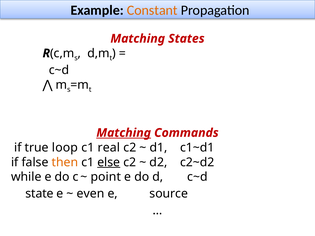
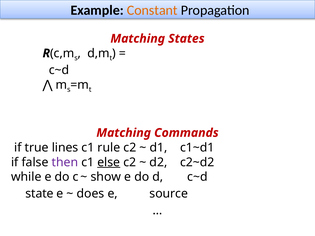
Matching underline: present -> none (124, 133)
loop: loop -> lines (65, 148)
real: real -> rule (109, 148)
then colour: orange -> purple (65, 162)
point: point -> show (106, 177)
even: even -> does (91, 194)
